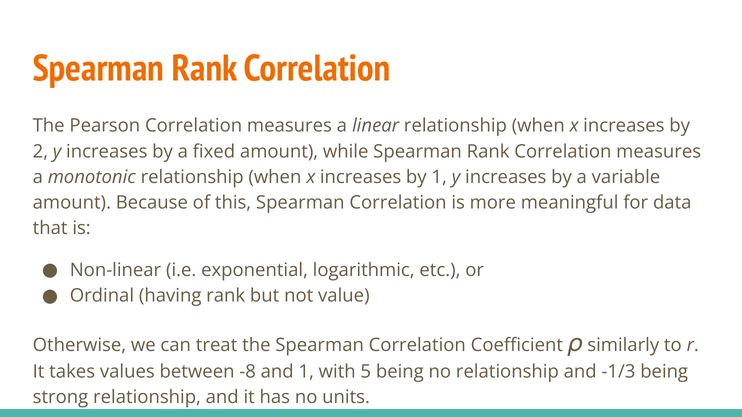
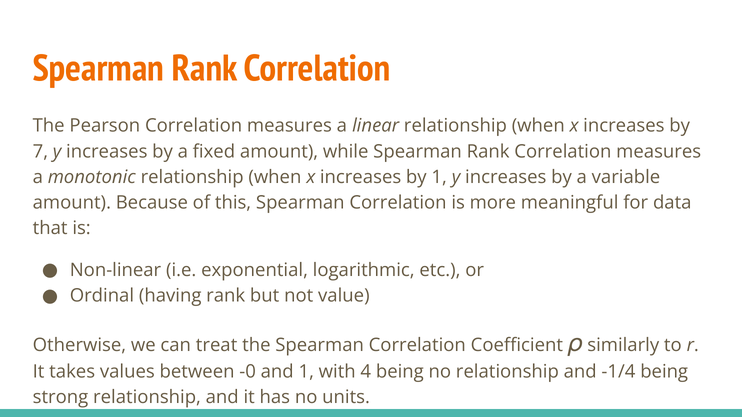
2: 2 -> 7 (40, 152)
-8: -8 -> -0 (248, 372)
5: 5 -> 4 (366, 372)
-1/3: -1/3 -> -1/4 (618, 372)
